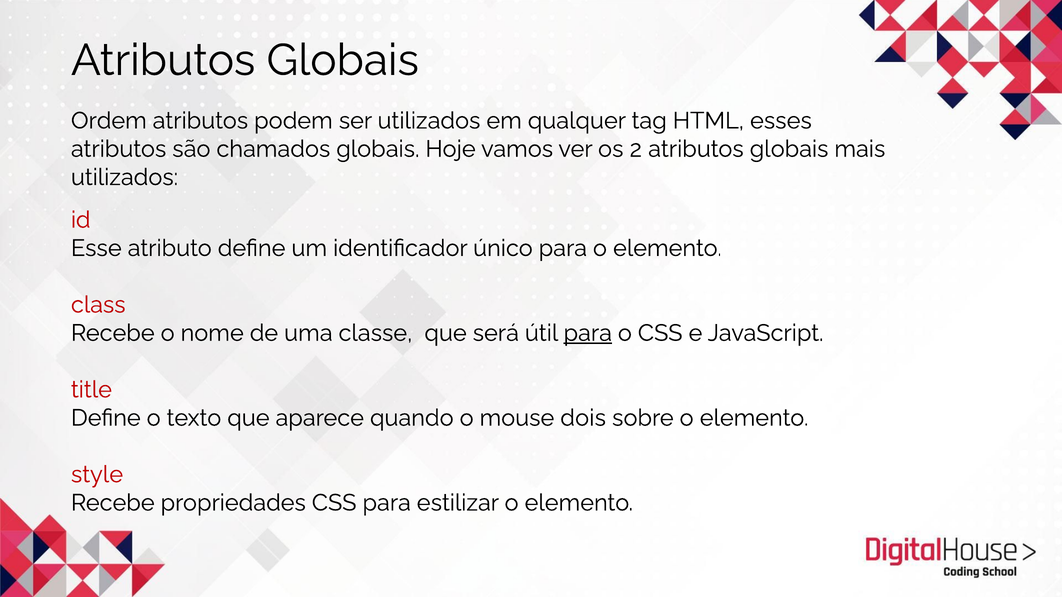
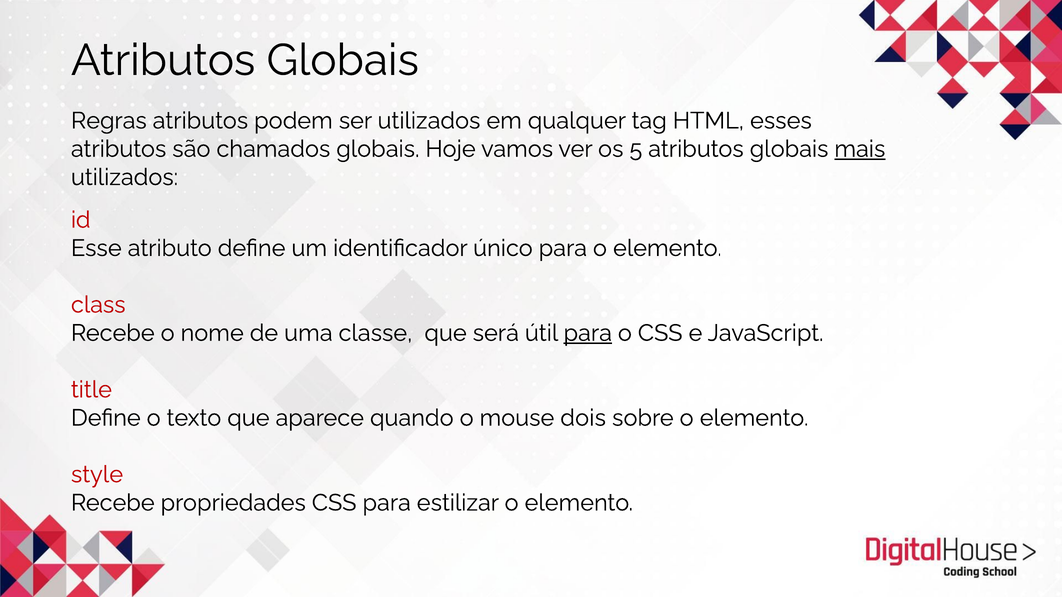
Ordem: Ordem -> Regras (109, 121)
2: 2 -> 5 (636, 149)
mais underline: none -> present (860, 149)
